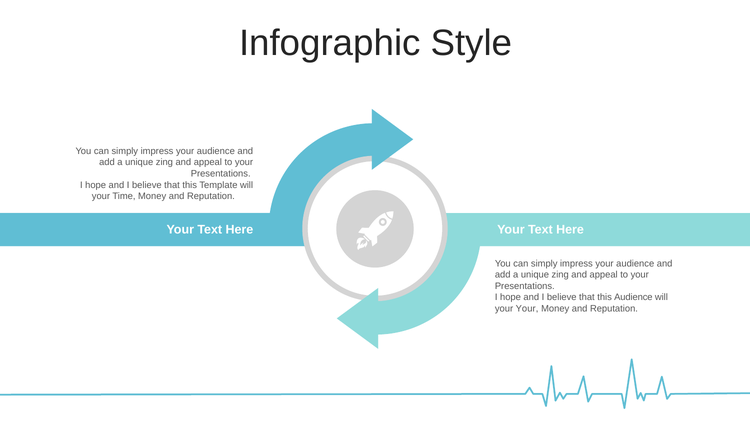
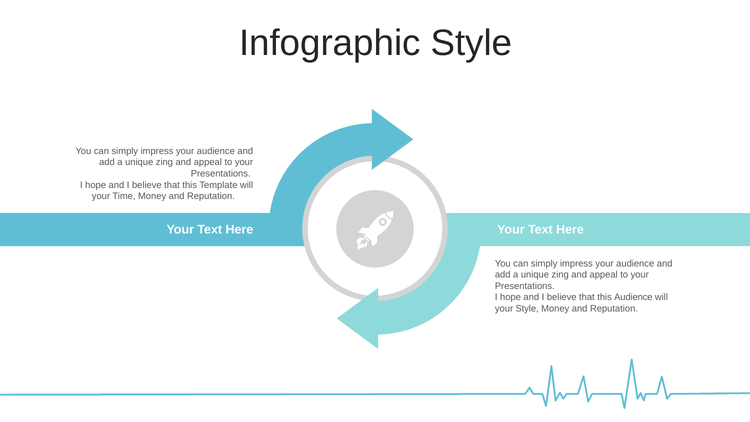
your Your: Your -> Style (527, 308)
